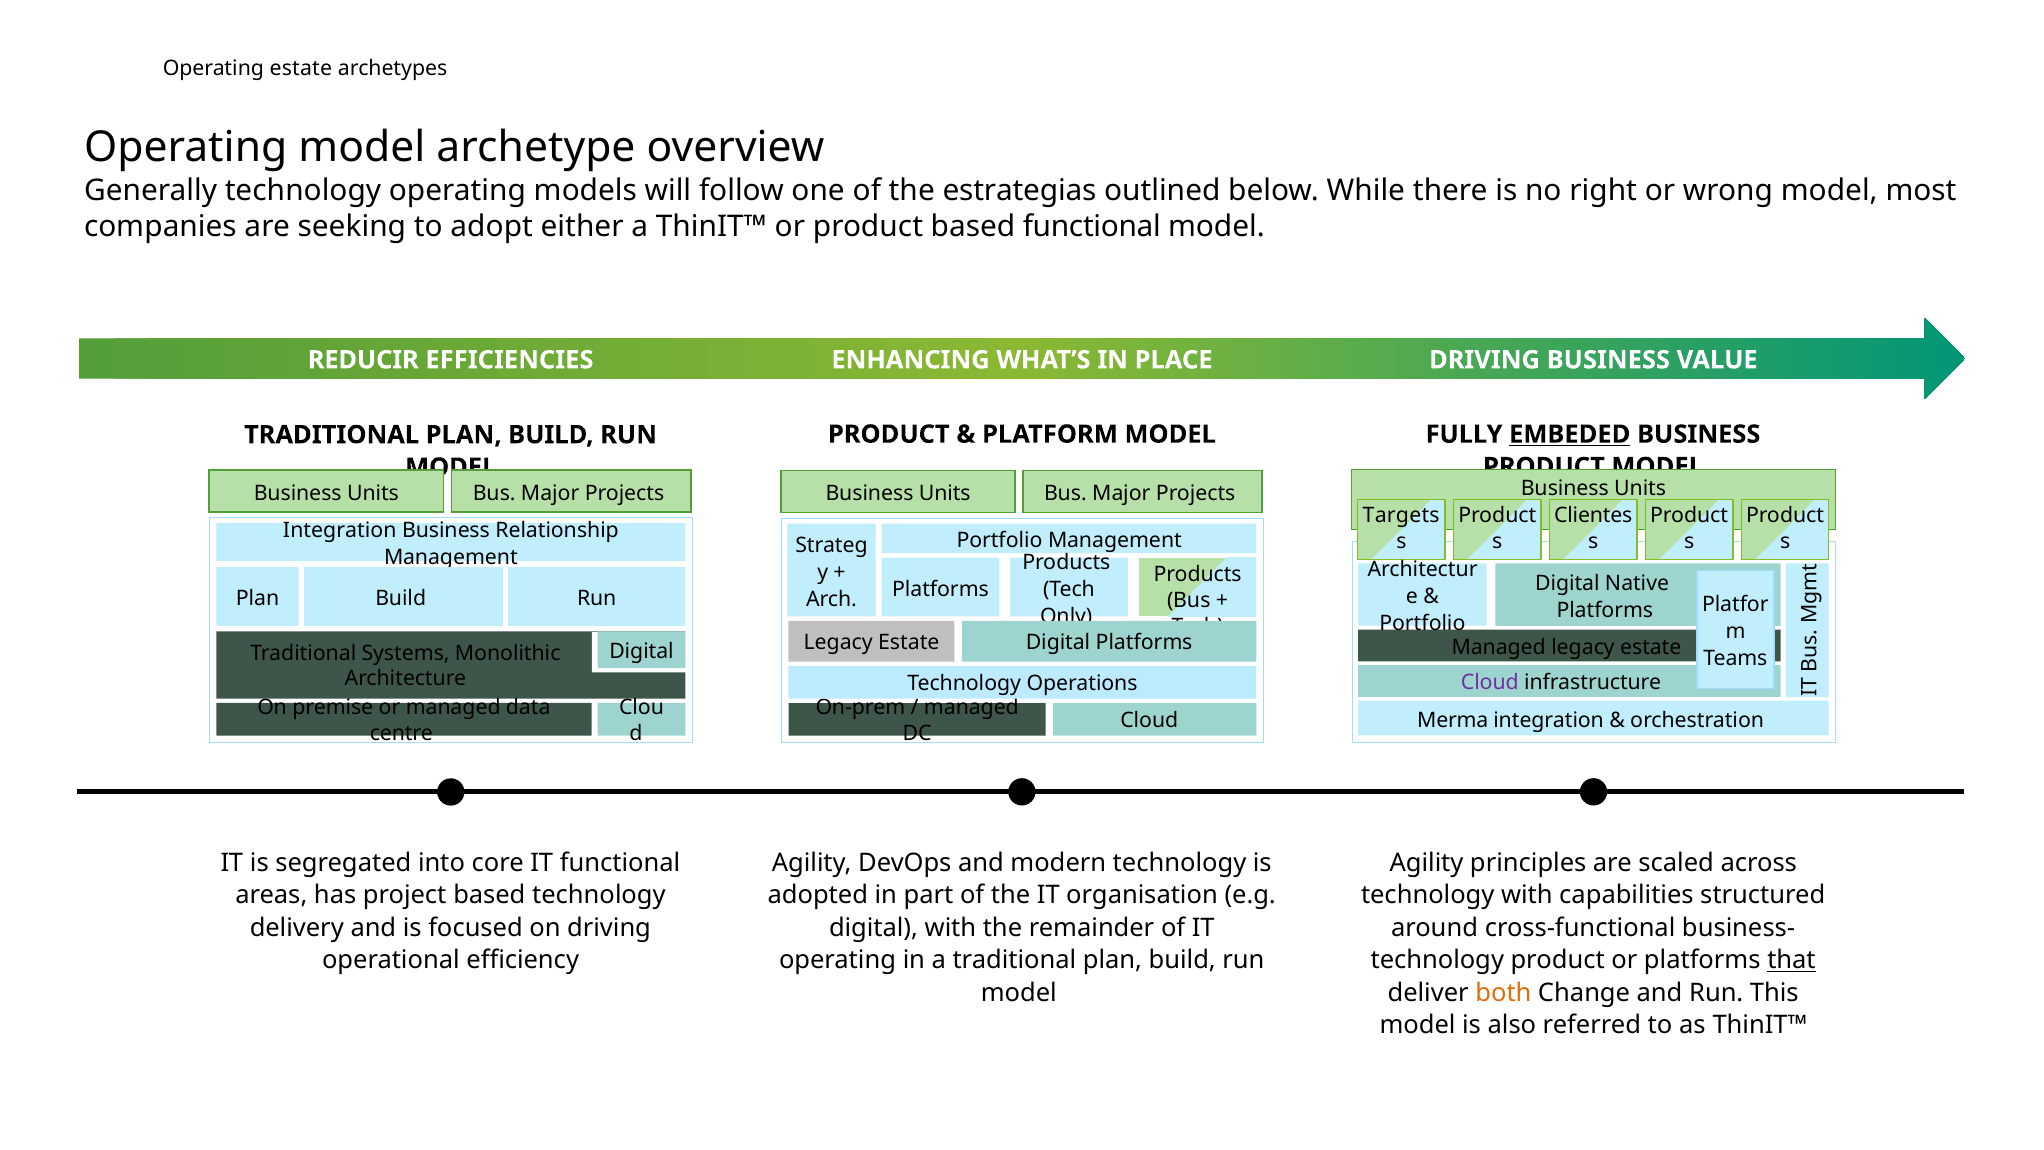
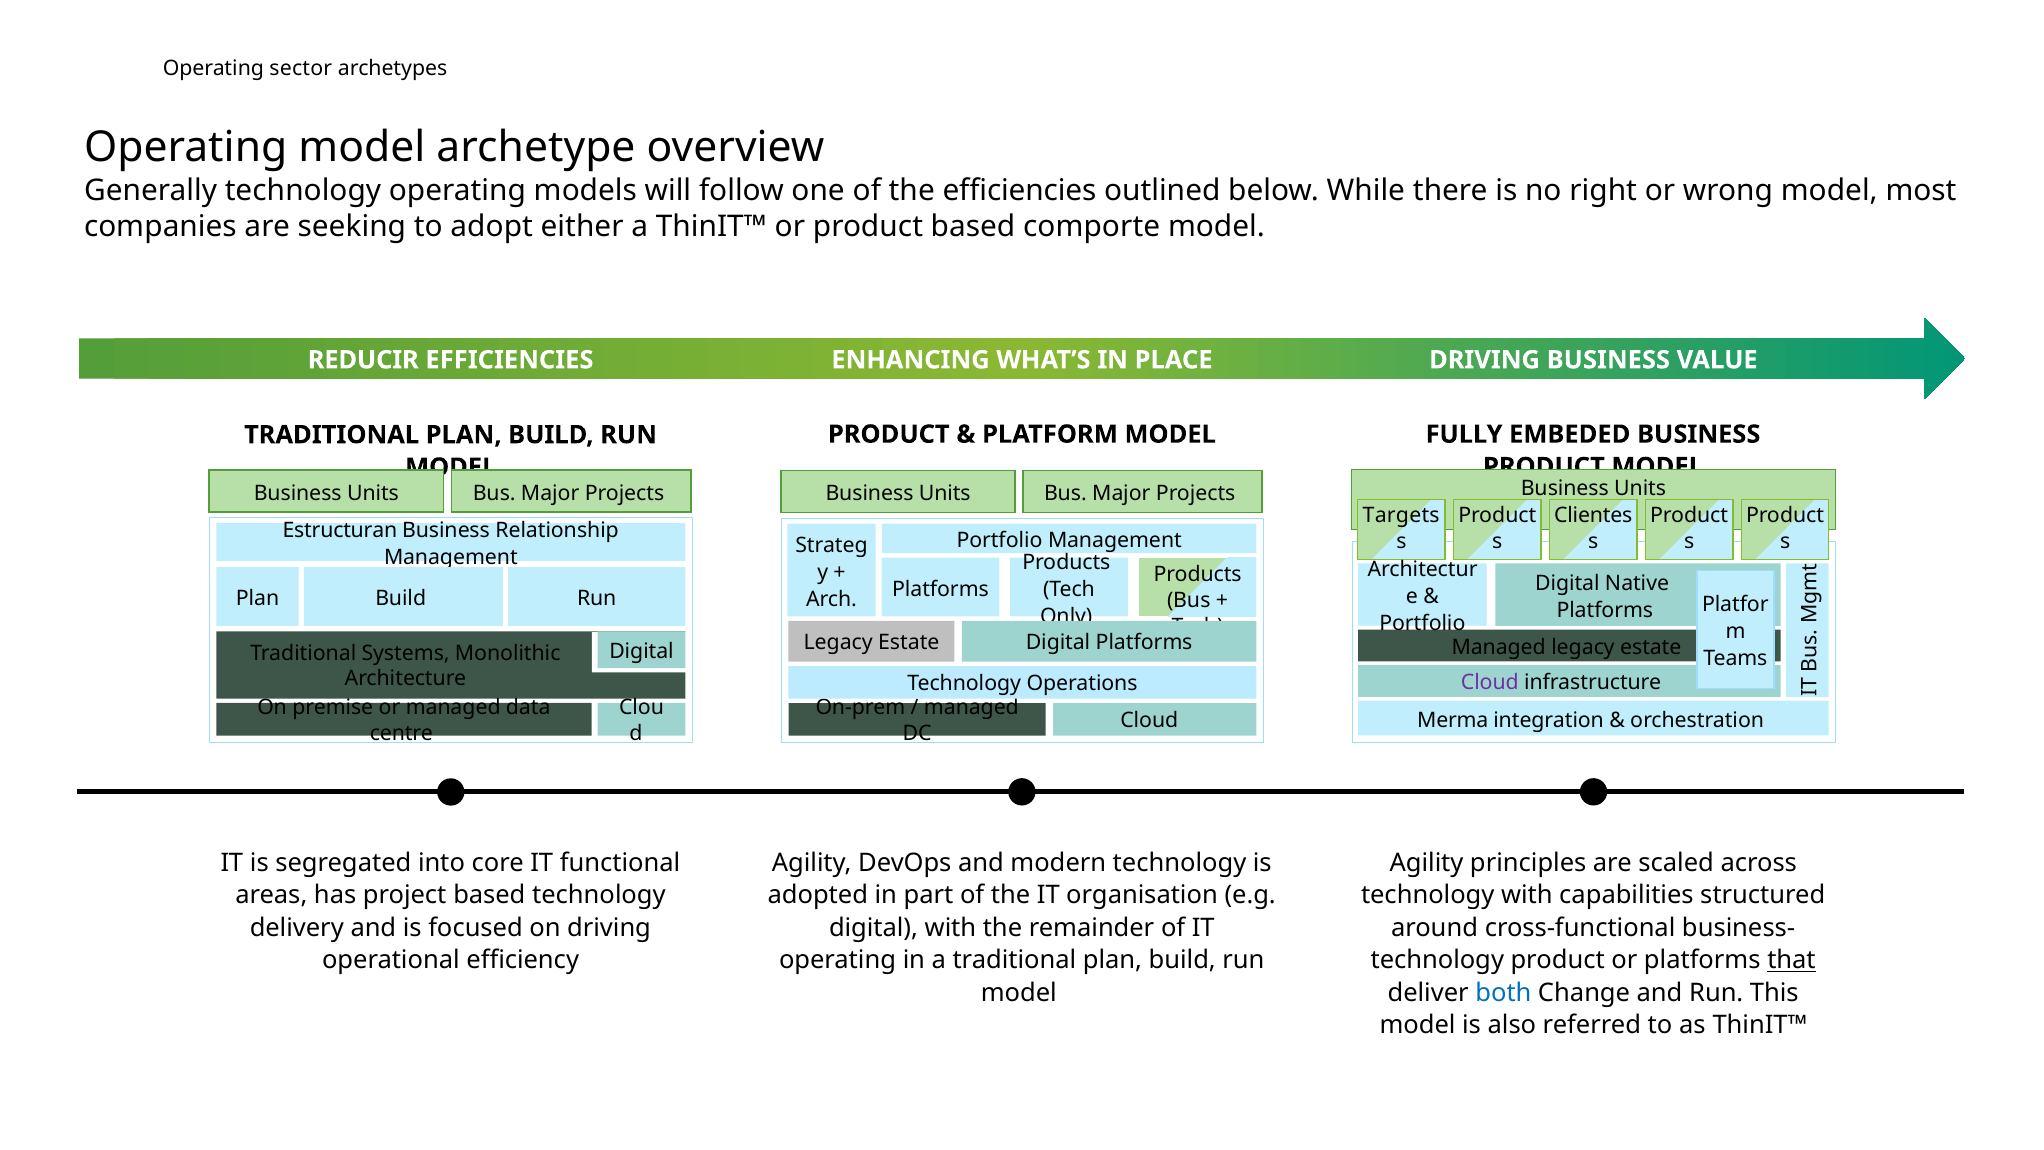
Operating estate: estate -> sector (301, 68)
the estrategias: estrategias -> efficiencies (1019, 191)
based functional: functional -> comporte (1092, 226)
EMBEDED underline: present -> none (1570, 434)
Integration: Integration -> Estructuran (340, 531)
both colour: orange -> blue (1503, 993)
